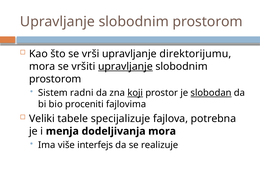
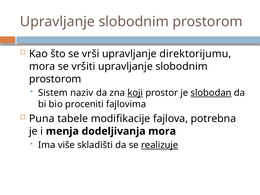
upravljanje underline: present -> none (125, 66)
radni: radni -> naziv (82, 93)
Veliki: Veliki -> Puna (42, 119)
specijalizuje: specijalizuje -> modifikacije (121, 119)
interfejs: interfejs -> skladišti (95, 145)
realizuje underline: none -> present (160, 145)
